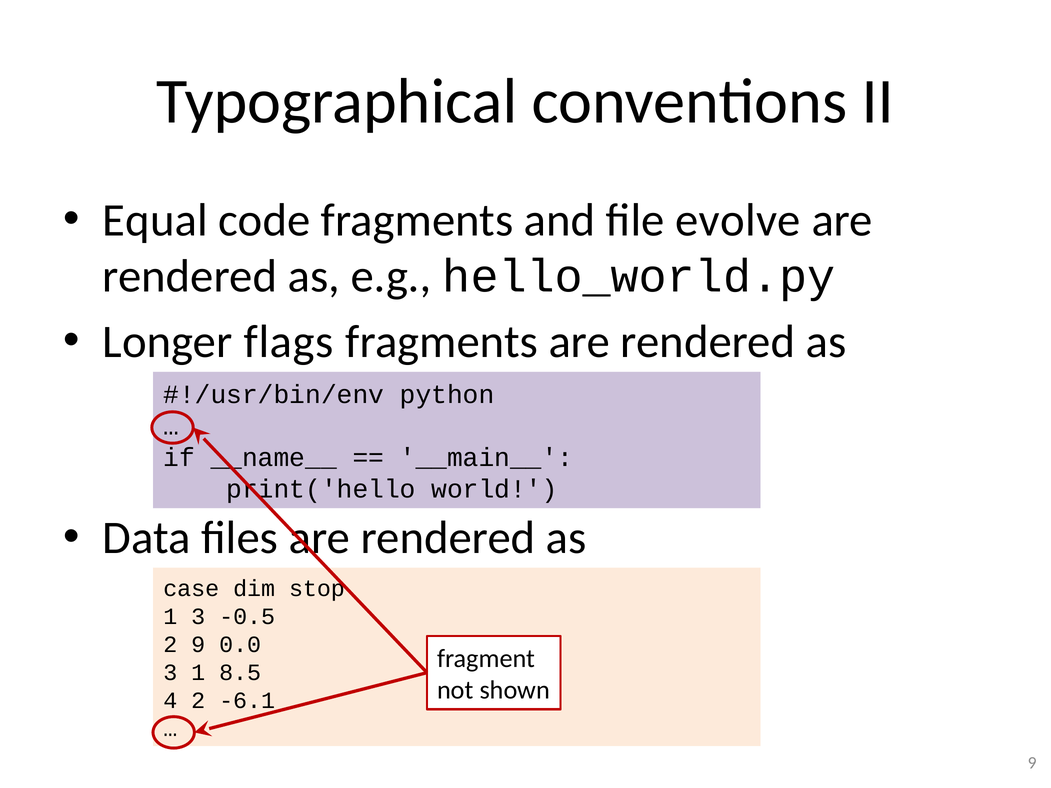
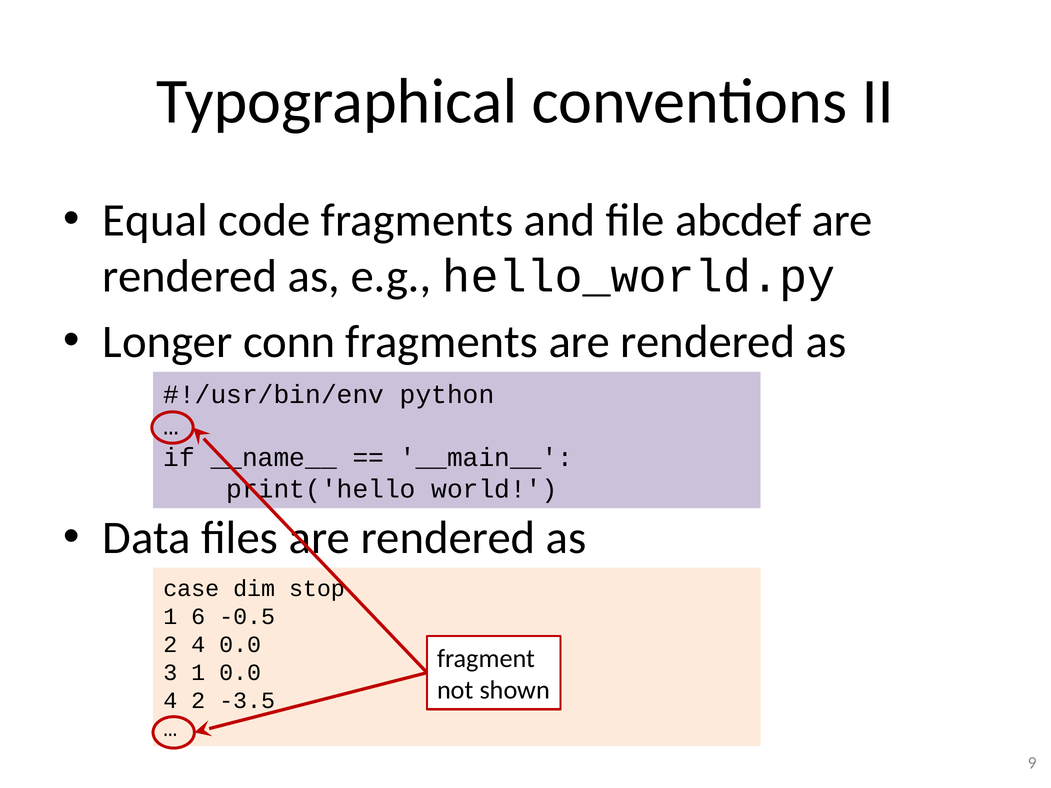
evolve: evolve -> abcdef (738, 220)
flags: flags -> conn (289, 342)
1 3: 3 -> 6 (198, 617)
2 9: 9 -> 4 (198, 645)
1 8.5: 8.5 -> 0.0 (240, 673)
-6.1: -6.1 -> -3.5 (247, 701)
